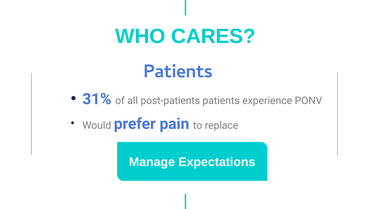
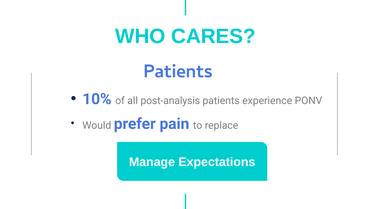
31%: 31% -> 10% (97, 99)
post-patients: post-patients -> post-analysis (170, 101)
